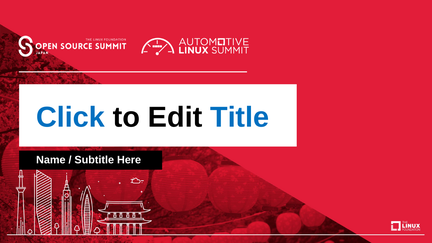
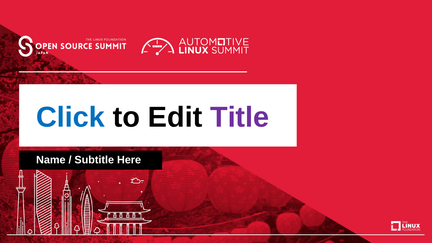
Title colour: blue -> purple (240, 117)
